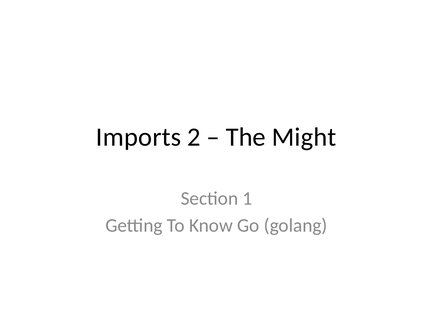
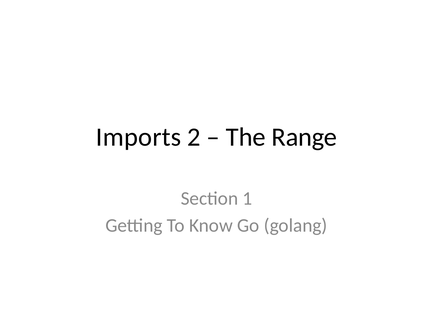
Might: Might -> Range (304, 138)
